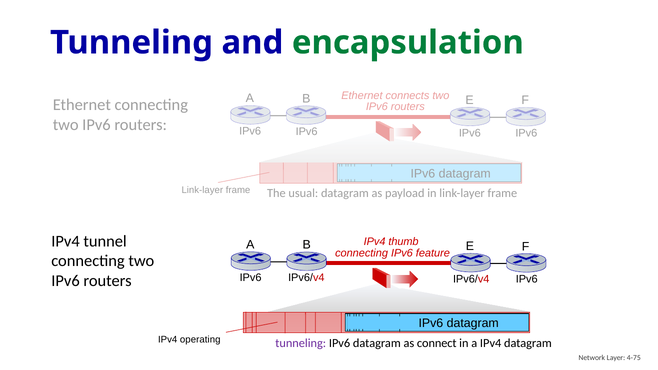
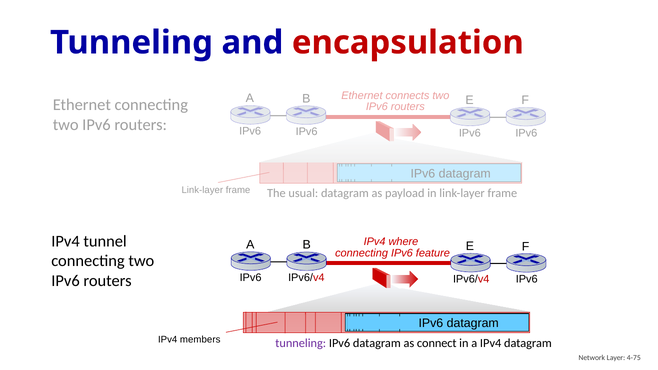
encapsulation colour: green -> red (408, 43)
thumb: thumb -> where (403, 242)
operating: operating -> members (200, 340)
